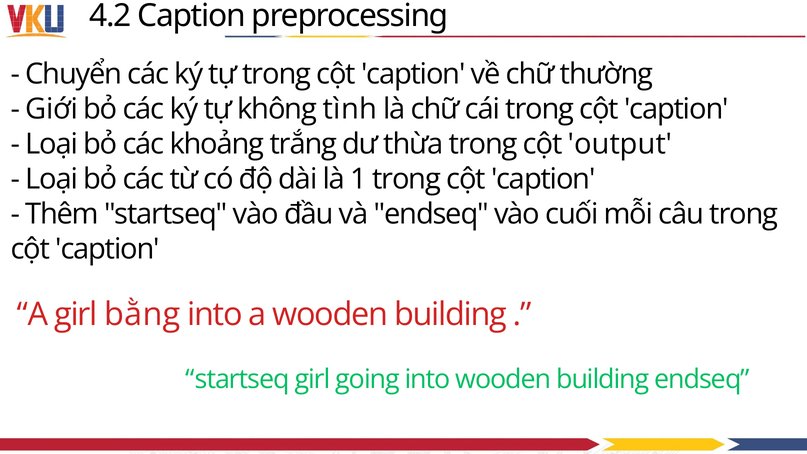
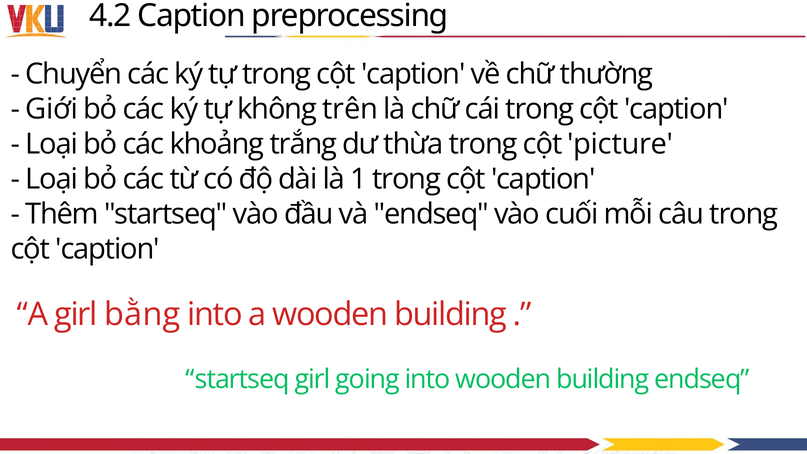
tình: tình -> trên (350, 109)
output: output -> picture (620, 144)
